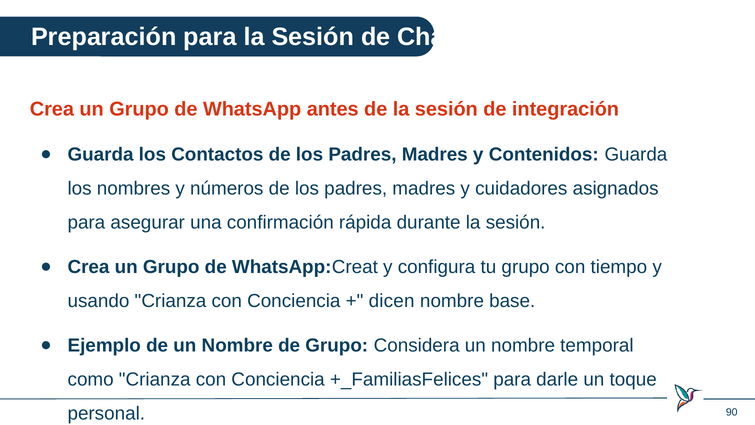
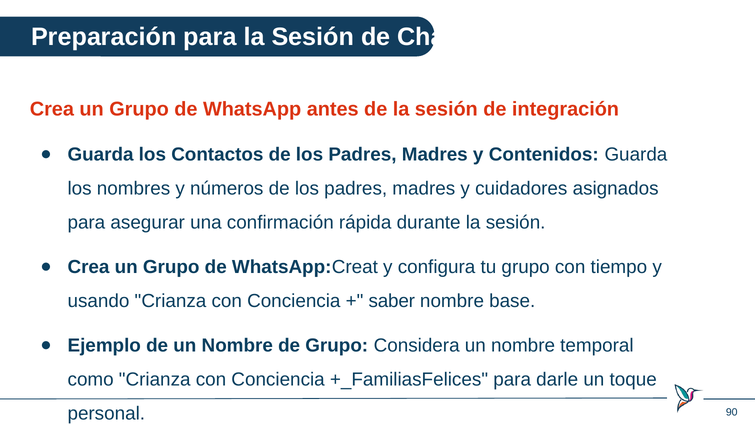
dicen: dicen -> saber (392, 301)
